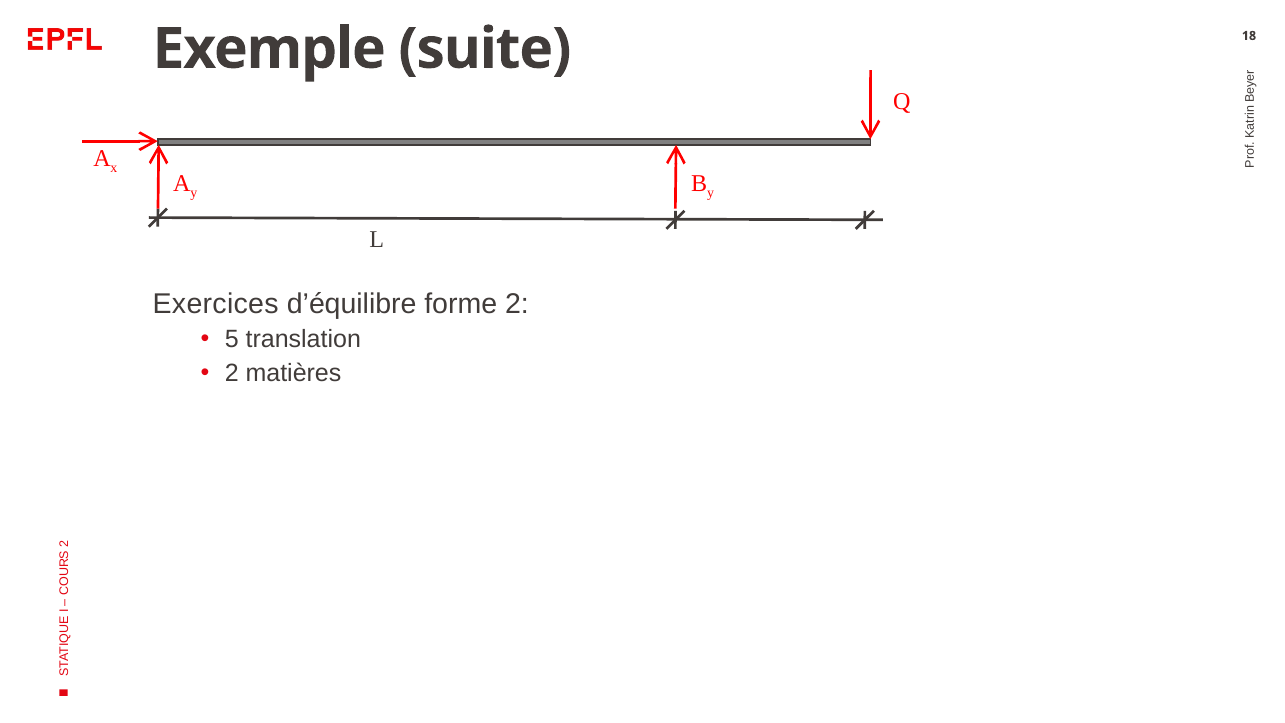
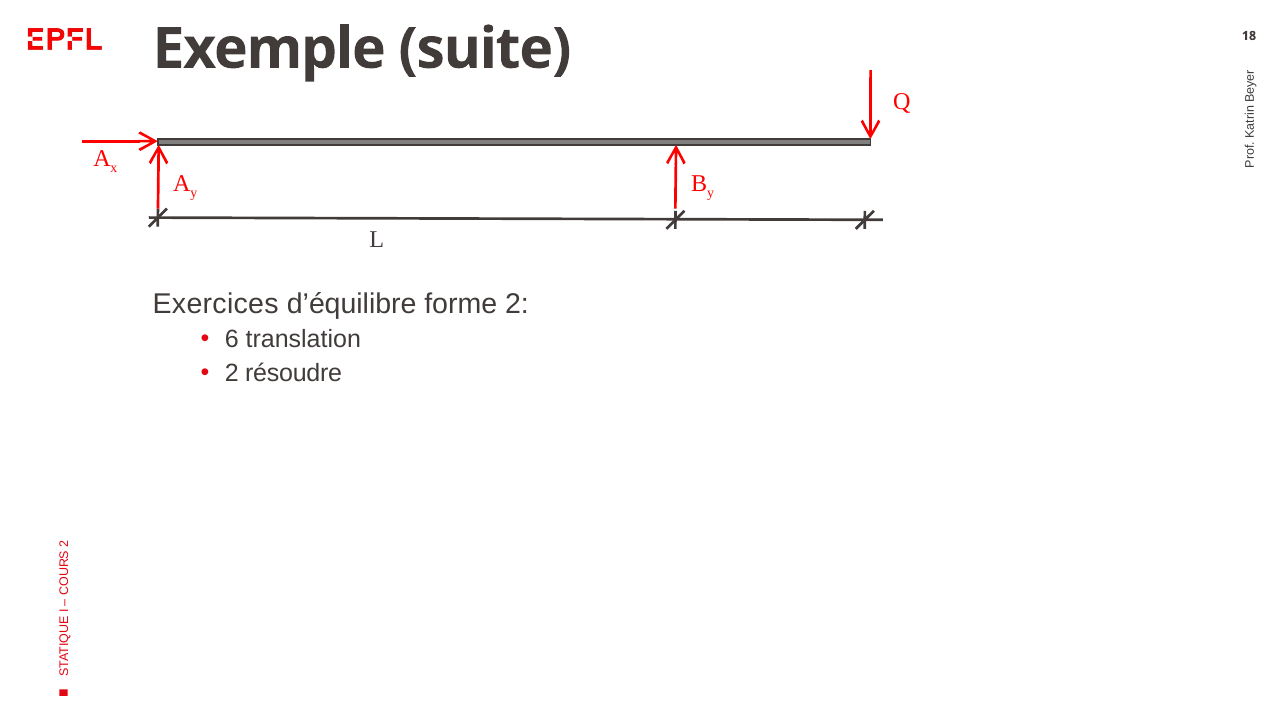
5: 5 -> 6 (232, 339)
matières: matières -> résoudre (294, 373)
